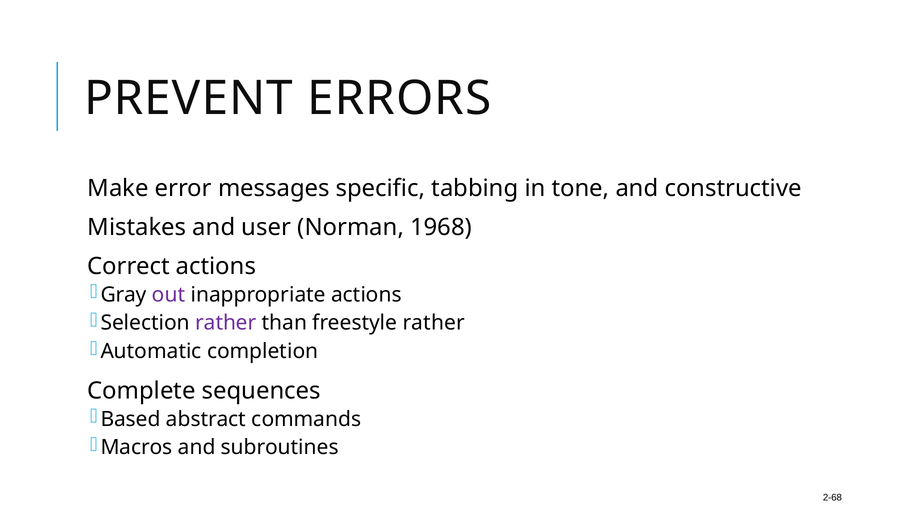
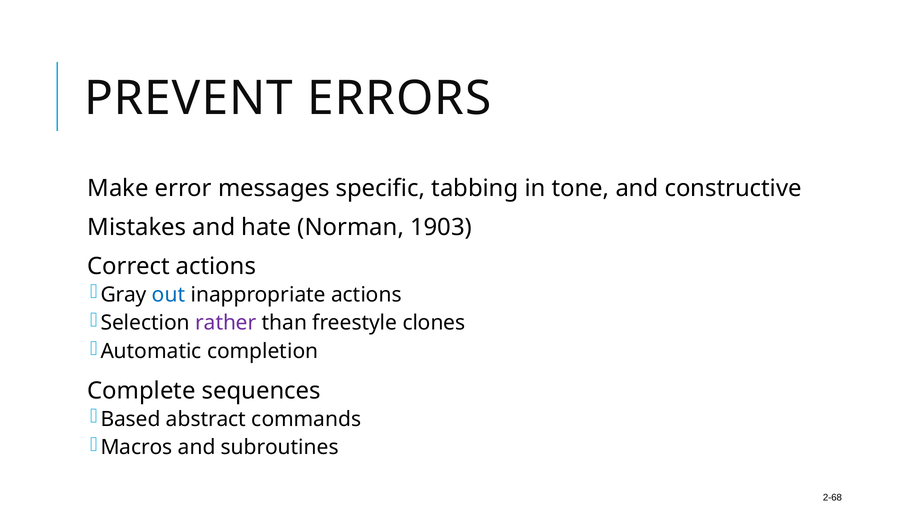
user: user -> hate (266, 228)
1968: 1968 -> 1903 (441, 228)
out colour: purple -> blue (169, 295)
freestyle rather: rather -> clones (434, 323)
